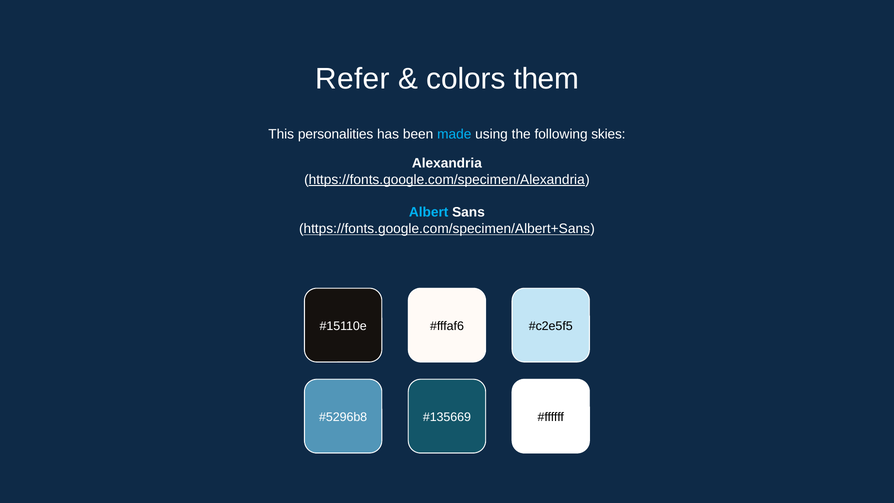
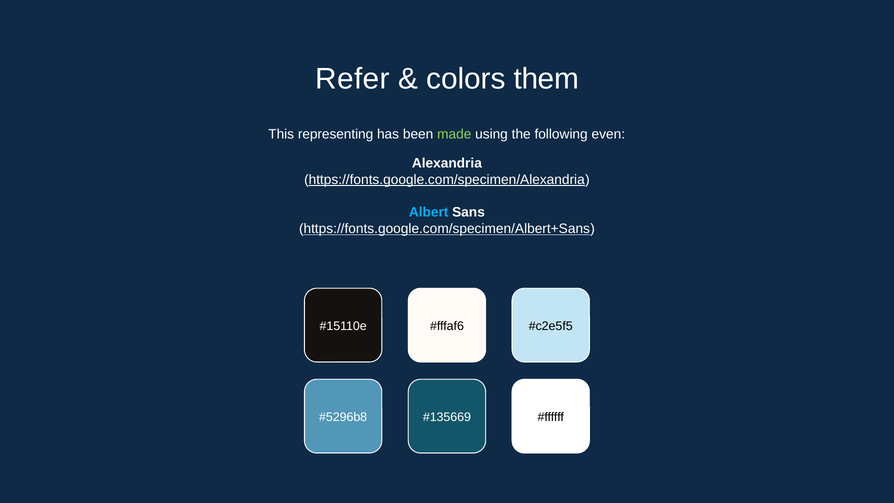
personalities: personalities -> representing (336, 134)
made colour: light blue -> light green (454, 134)
skies: skies -> even (608, 134)
